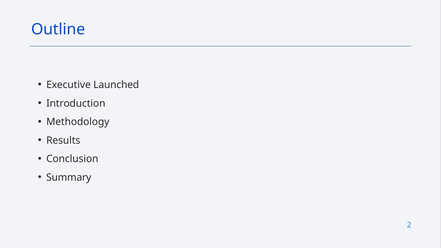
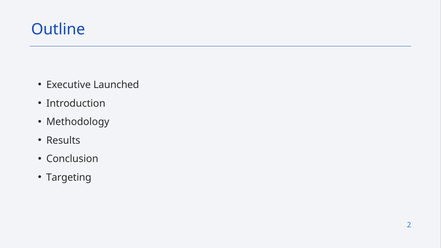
Summary: Summary -> Targeting (69, 178)
